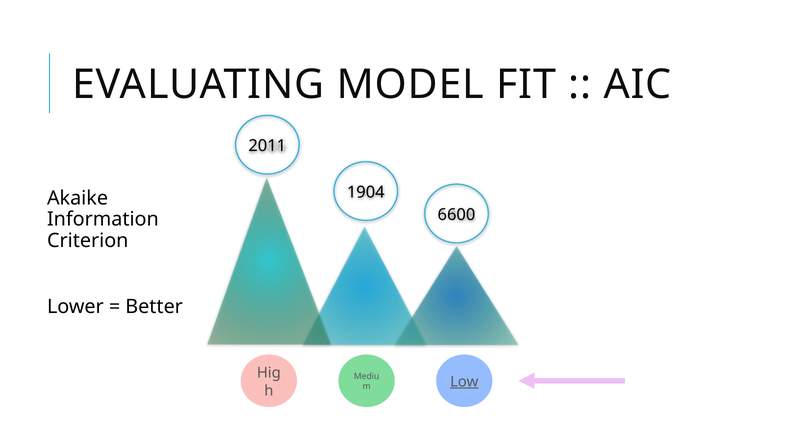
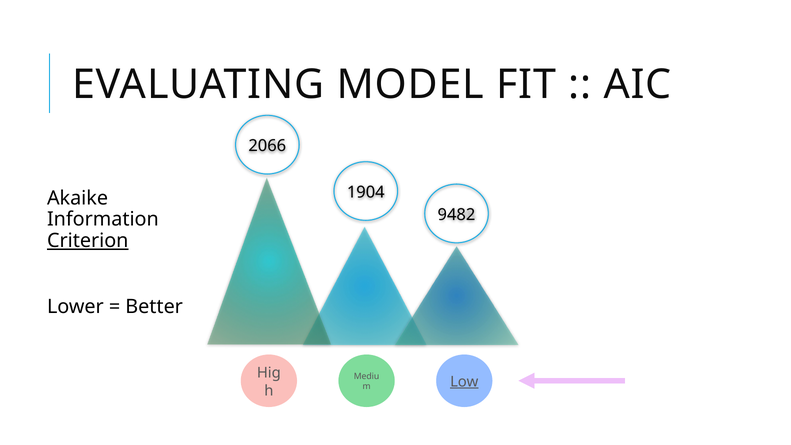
2011: 2011 -> 2066 (267, 146)
6600: 6600 -> 9482 (456, 215)
Criterion underline: none -> present (88, 241)
